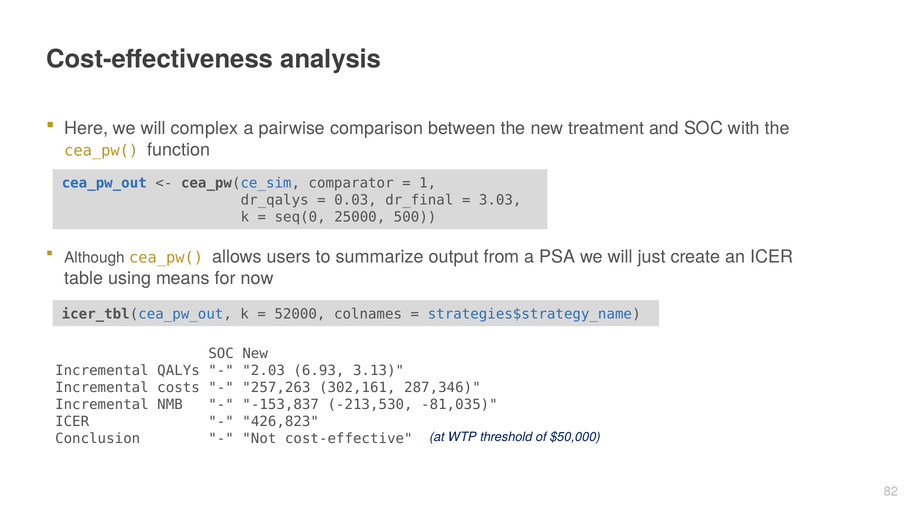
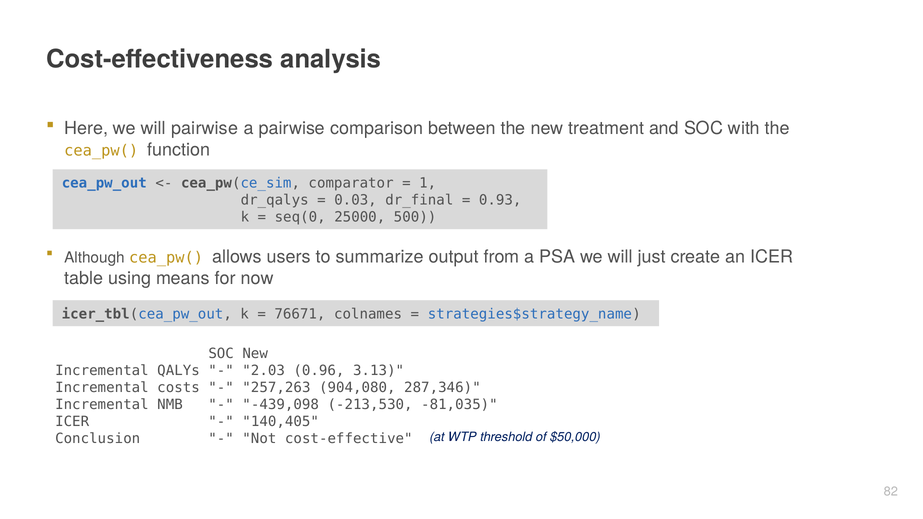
will complex: complex -> pairwise (205, 128)
3.03: 3.03 -> 0.93 (500, 200)
52000: 52000 -> 76671 (300, 314)
6.93: 6.93 -> 0.96 (319, 371)
302,161: 302,161 -> 904,080 (357, 388)
-153,837: -153,837 -> -439,098 (281, 405)
426,823: 426,823 -> 140,405 (281, 422)
